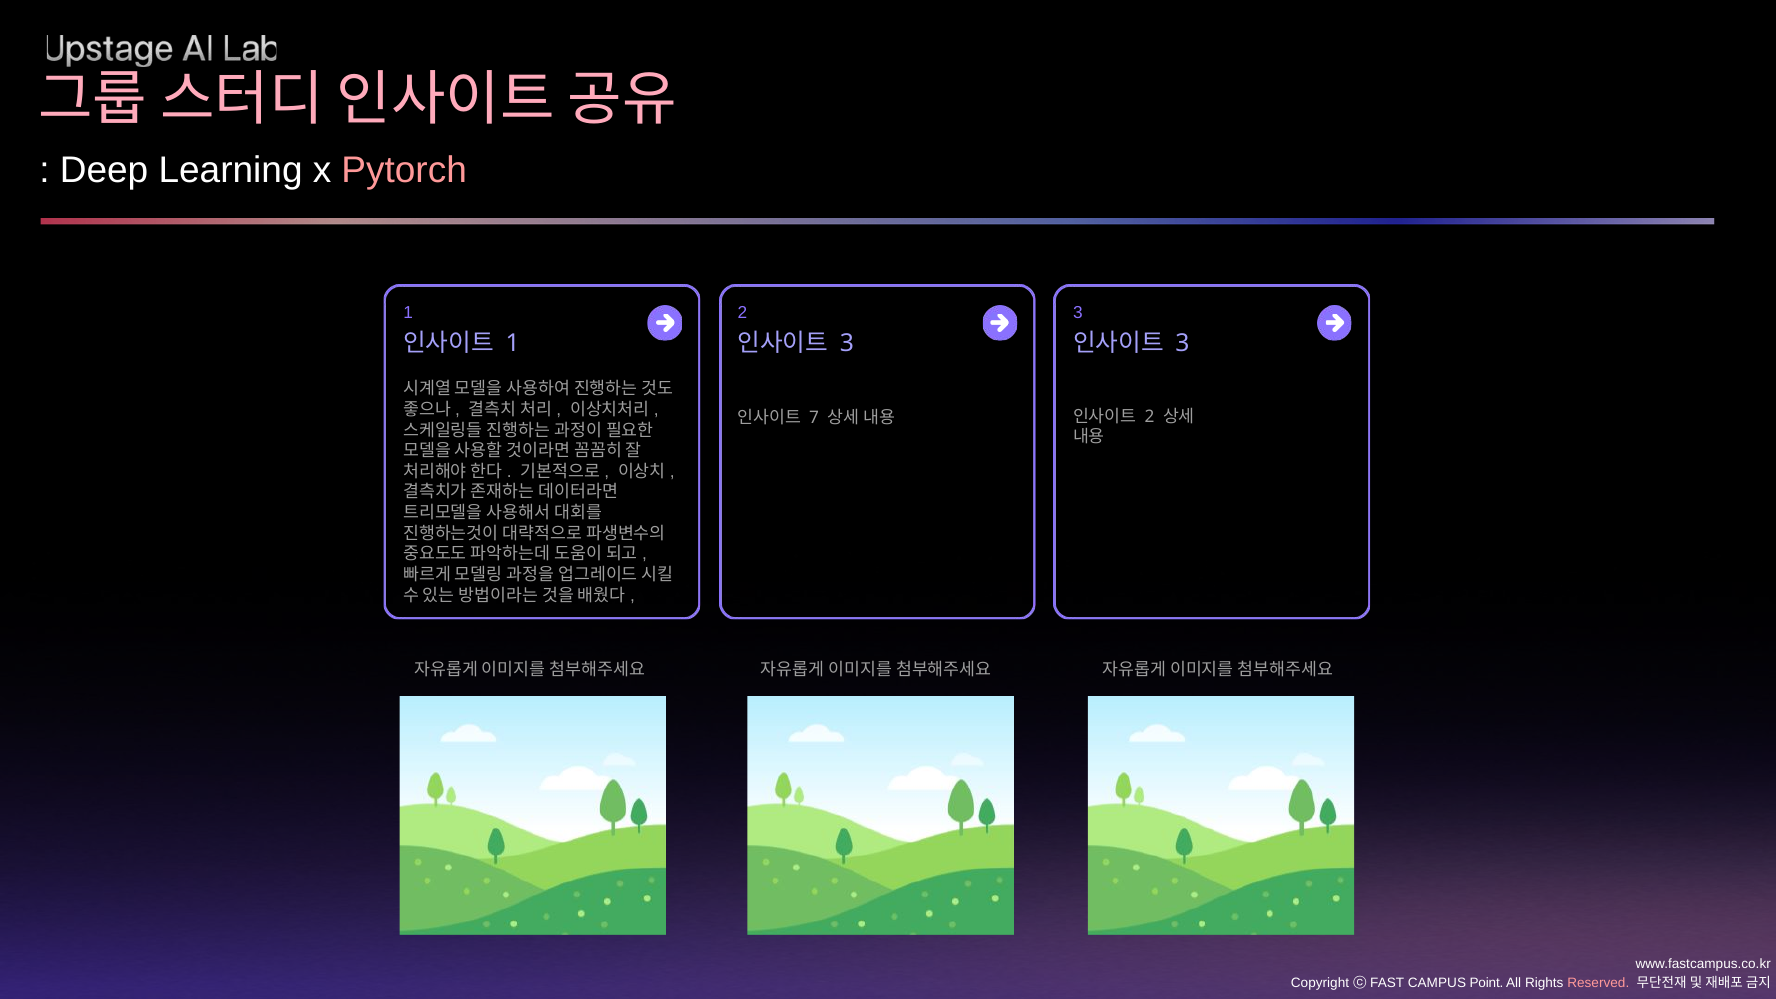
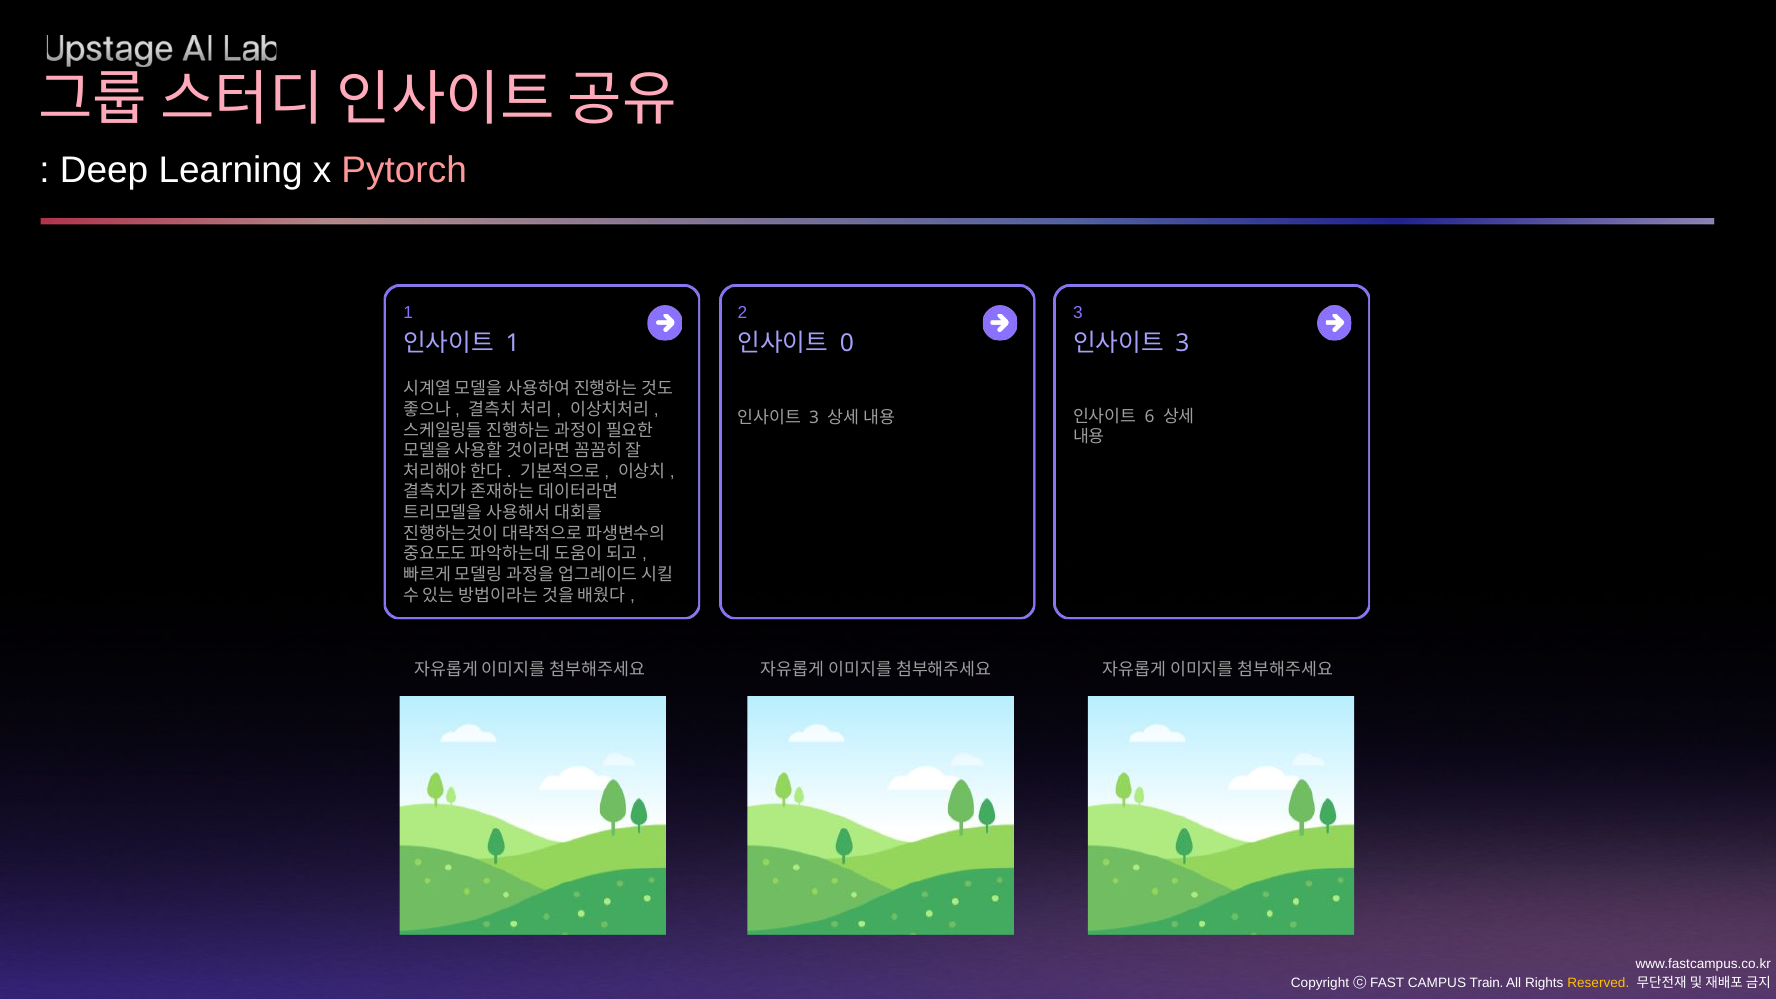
3: 3 -> 0 (847, 343)
2: 2 -> 6 (1150, 417)
7: 7 -> 3 (814, 418)
Point: Point -> Train (1486, 983)
Reserved colour: pink -> yellow (1598, 983)
